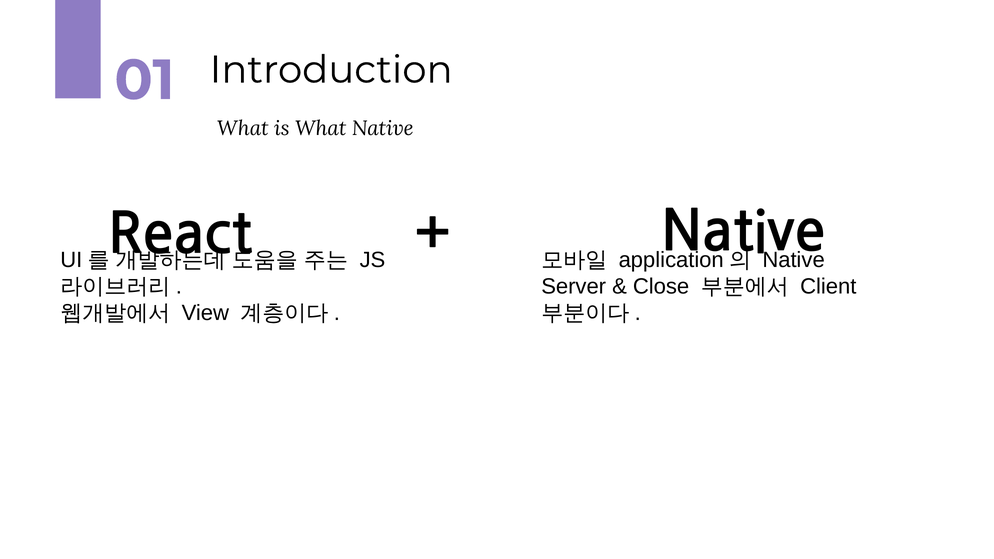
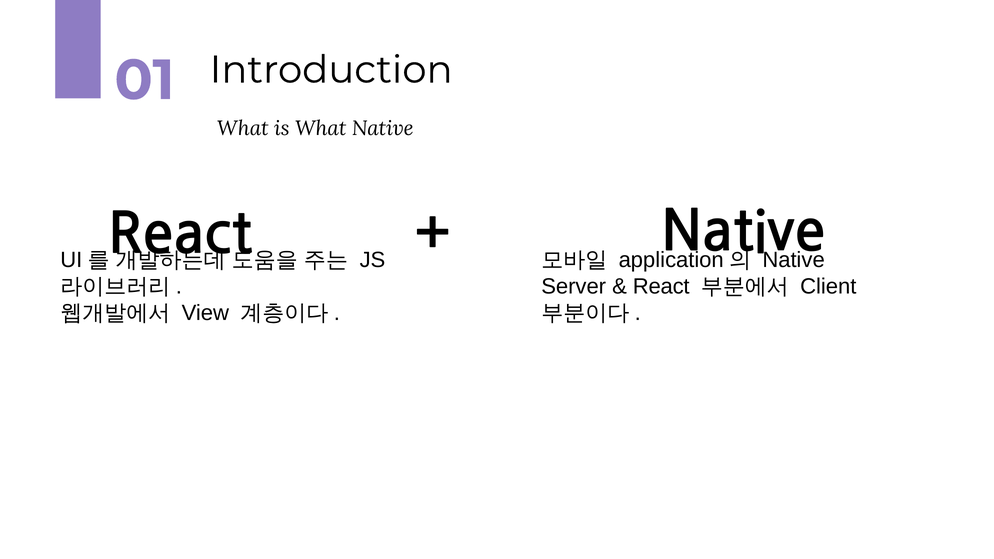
Close: Close -> React (661, 286)
